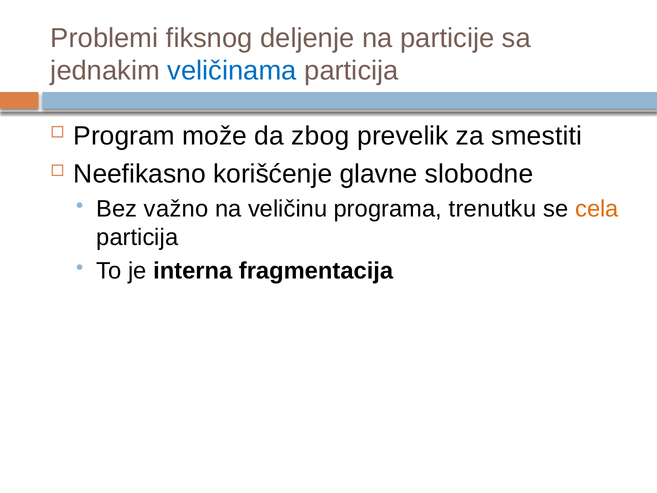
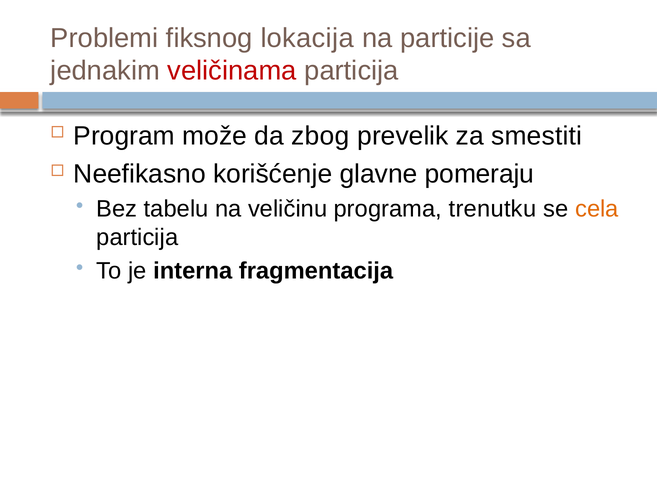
deljenje: deljenje -> lokacija (307, 38)
veličinama colour: blue -> red (232, 71)
slobodne: slobodne -> pomeraju (479, 174)
važno: važno -> tabelu (176, 209)
